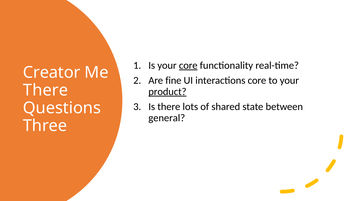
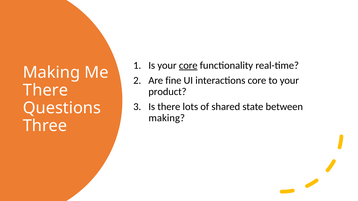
Creator: Creator -> Making (52, 73)
product underline: present -> none (167, 92)
general: general -> making (167, 118)
